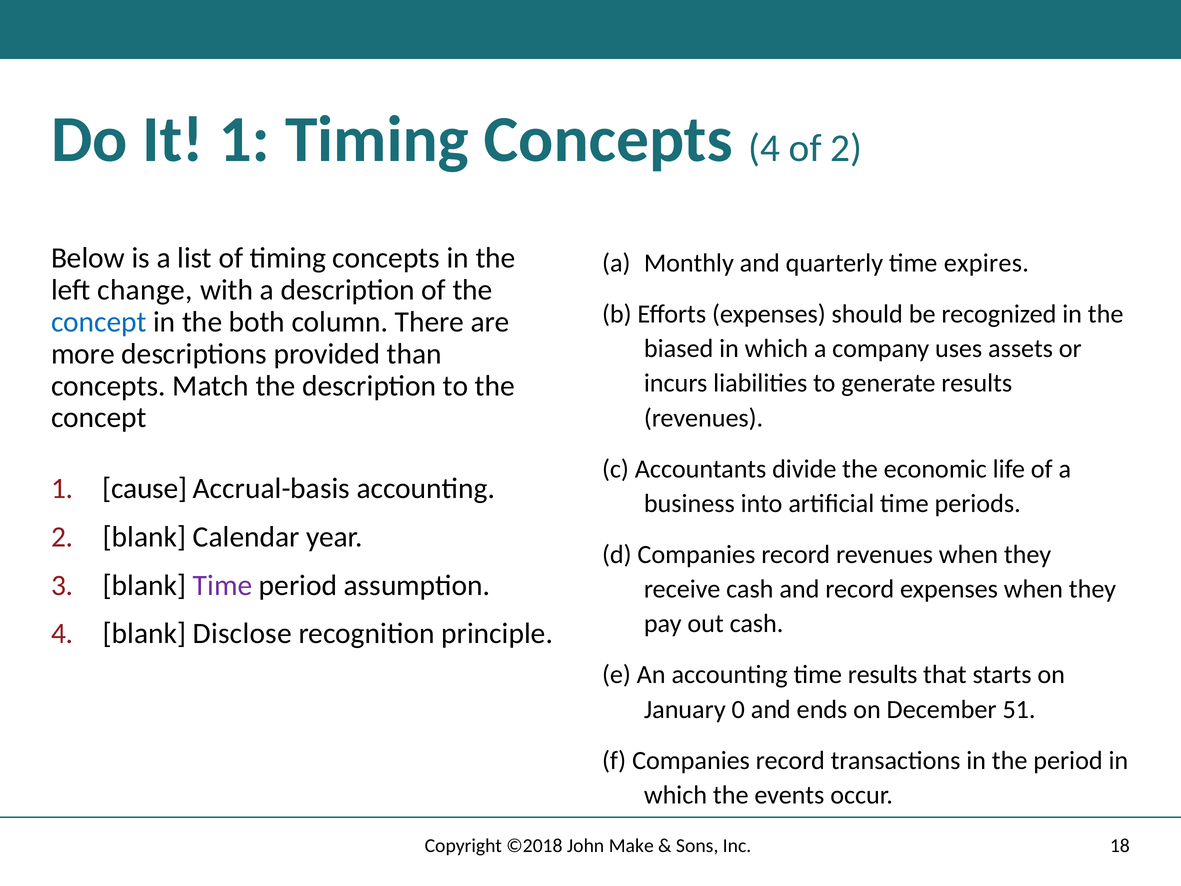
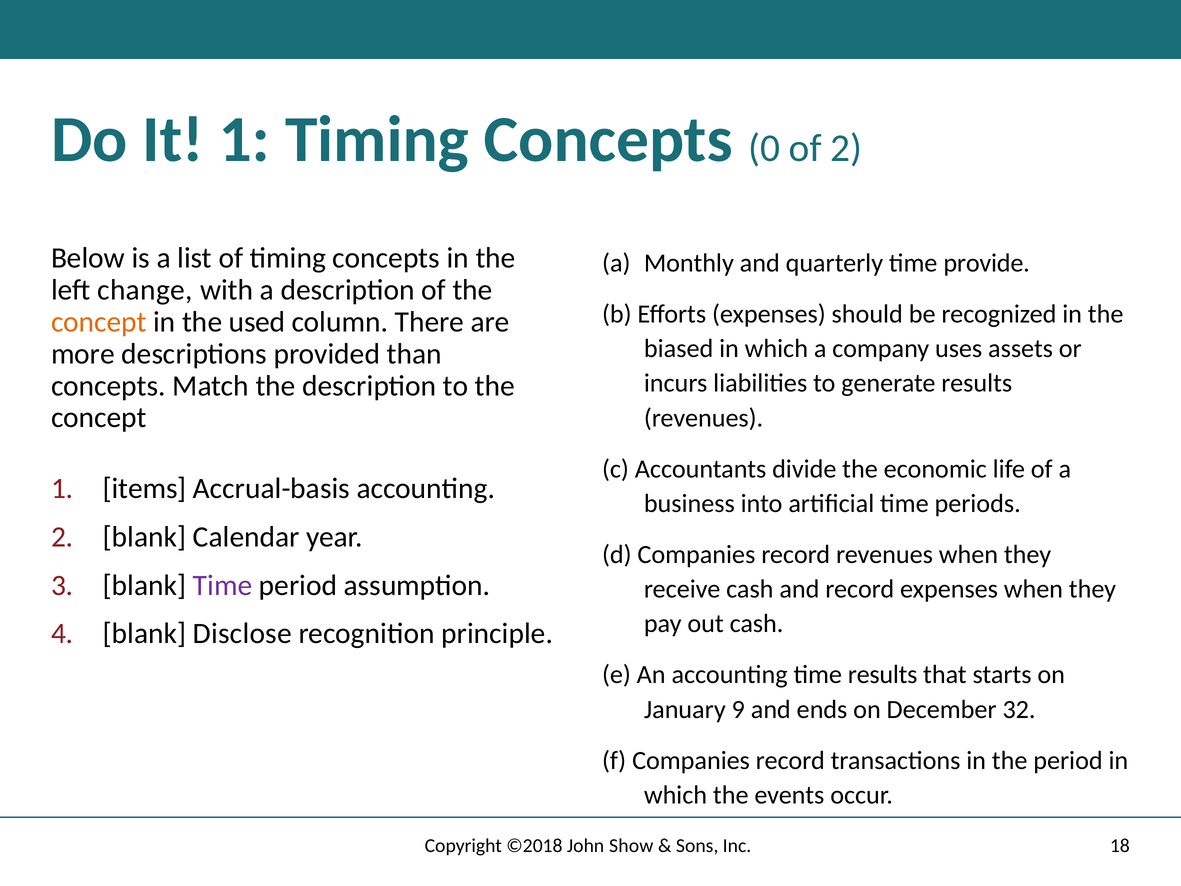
Concepts 4: 4 -> 0 (764, 148)
expires: expires -> provide (987, 263)
concept colour: blue -> orange (99, 322)
both: both -> used (257, 322)
cause: cause -> items (145, 489)
0: 0 -> 9 (738, 709)
51: 51 -> 32 (1019, 709)
Make: Make -> Show (631, 846)
